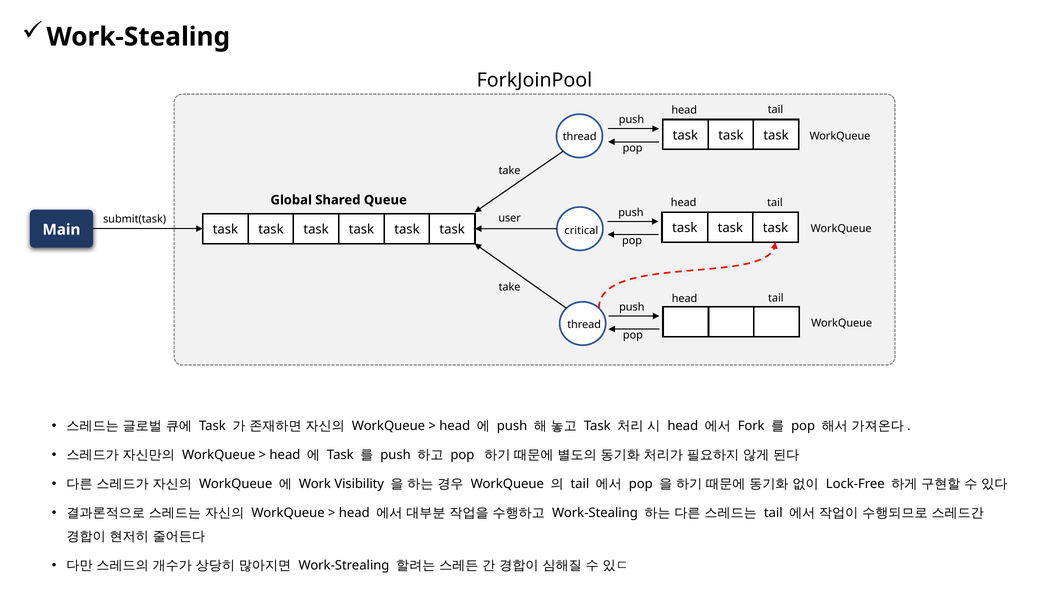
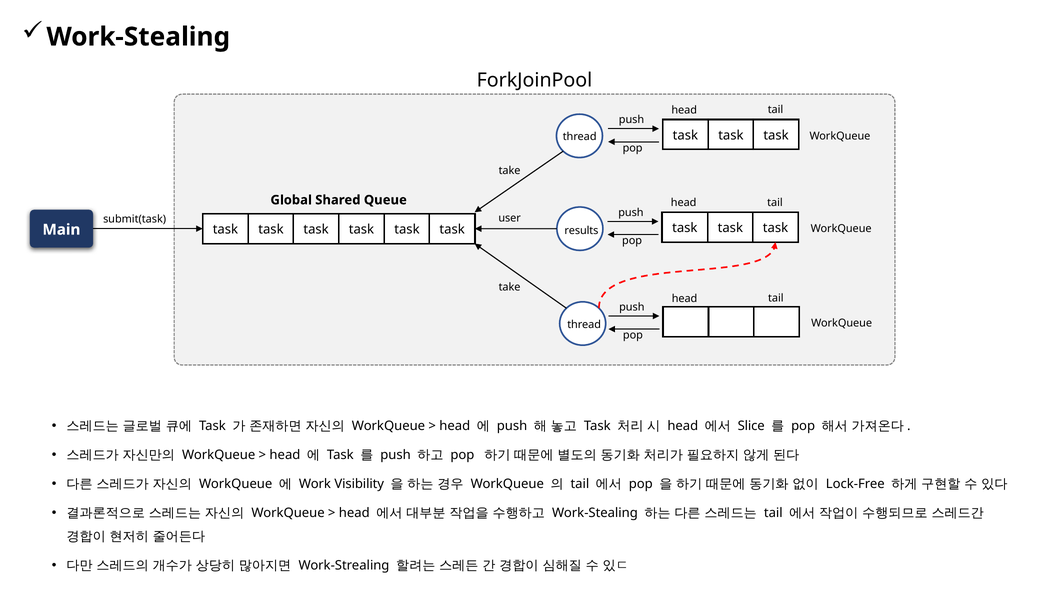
critical: critical -> results (581, 230)
Fork: Fork -> Slice (751, 426)
